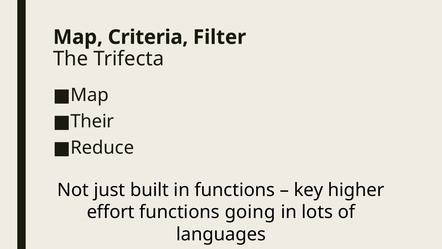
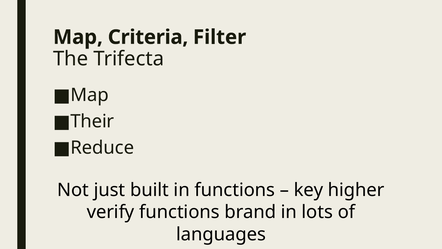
effort: effort -> verify (111, 212)
going: going -> brand (250, 212)
